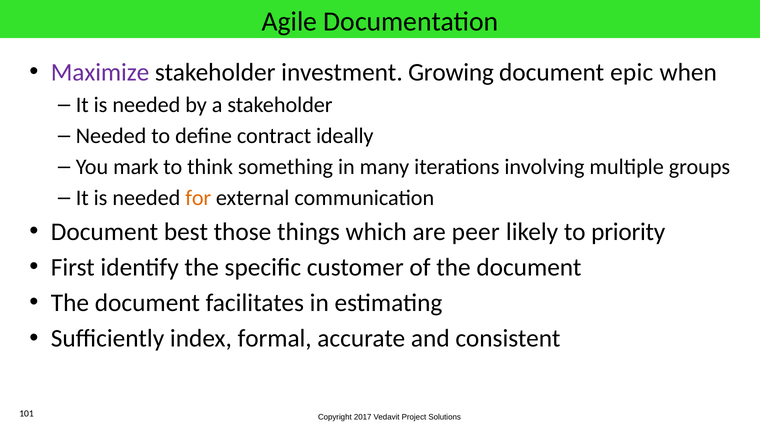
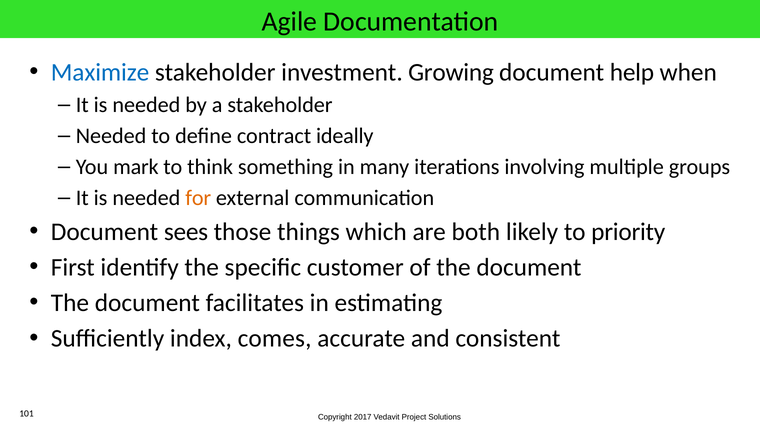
Maximize colour: purple -> blue (100, 72)
epic: epic -> help (632, 72)
best: best -> sees (186, 232)
peer: peer -> both (476, 232)
formal: formal -> comes (275, 338)
